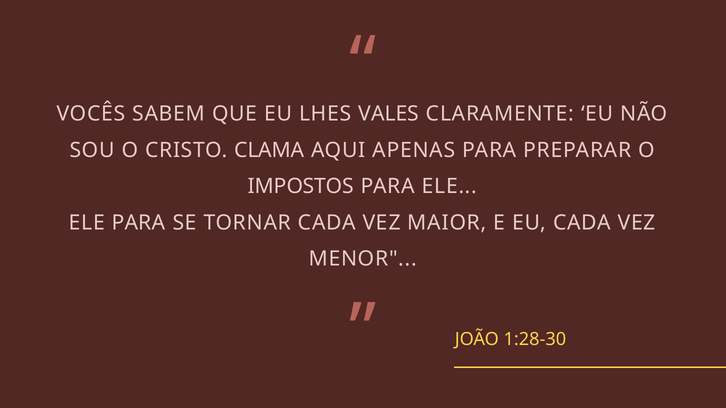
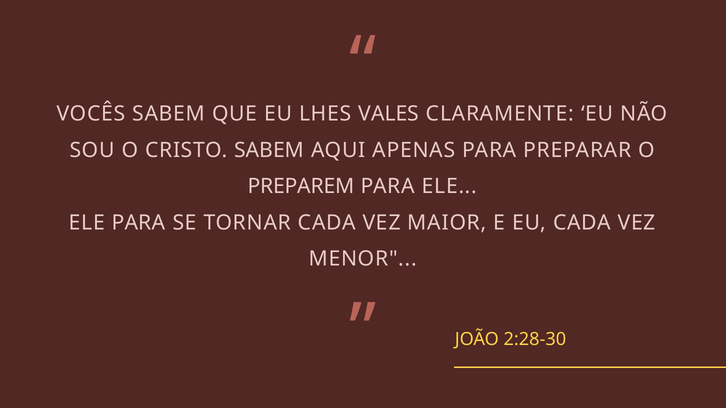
CRISTO CLAMA: CLAMA -> SABEM (269, 150)
IMPOSTOS: IMPOSTOS -> PREPAREM (301, 187)
1:28-30: 1:28-30 -> 2:28-30 (535, 340)
